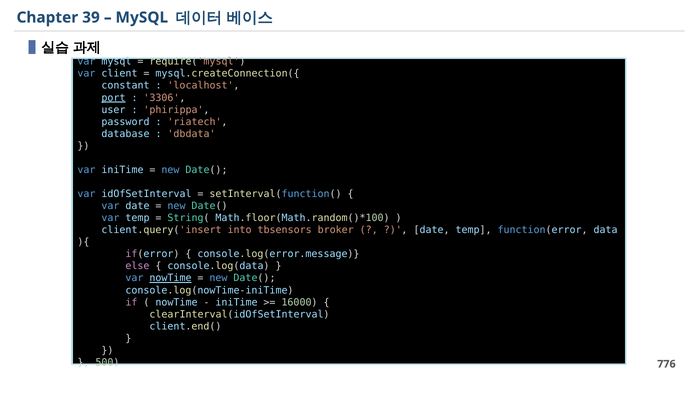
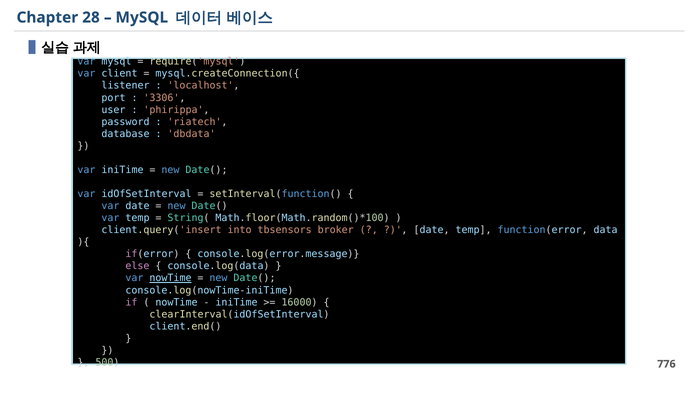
39: 39 -> 28 (91, 17)
constant: constant -> listener (126, 86)
port underline: present -> none (113, 98)
